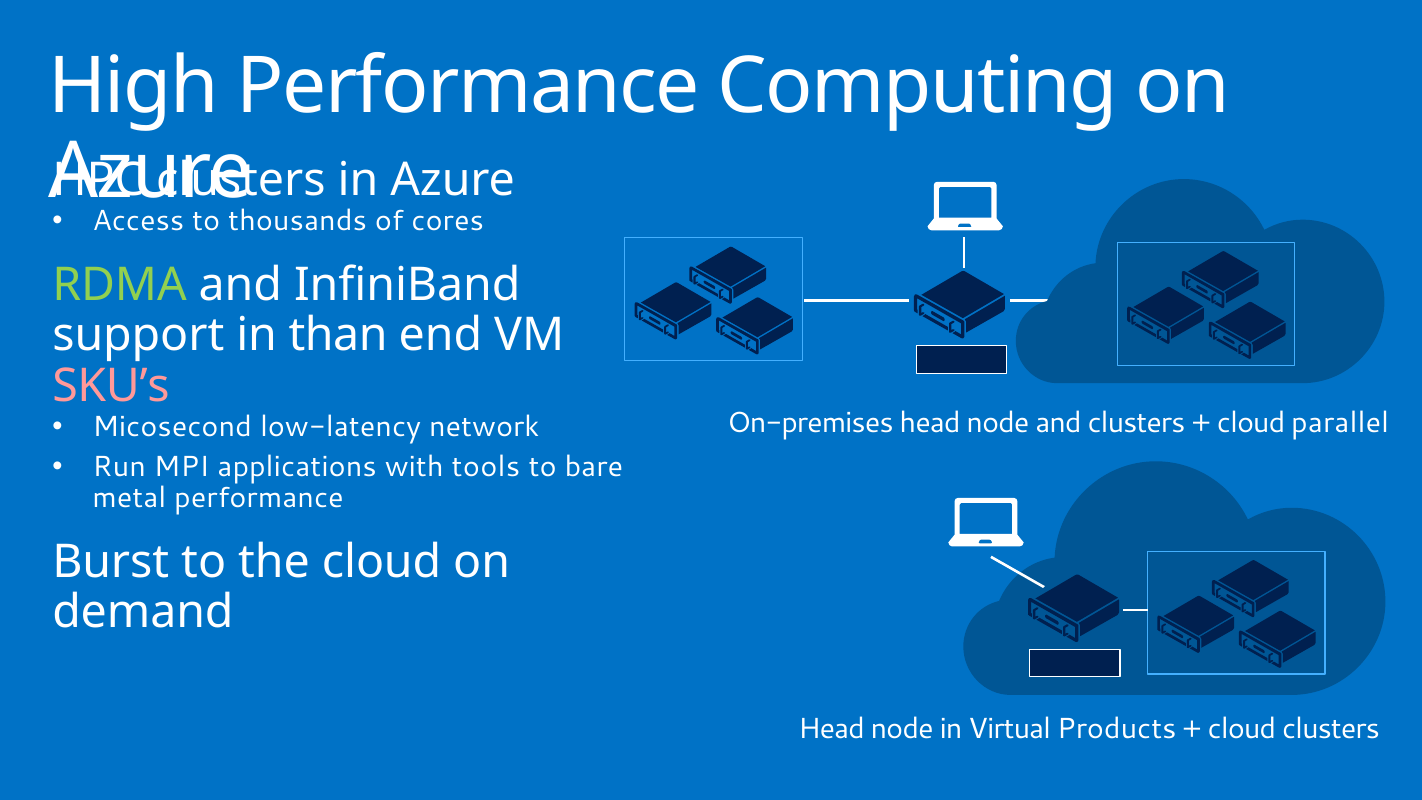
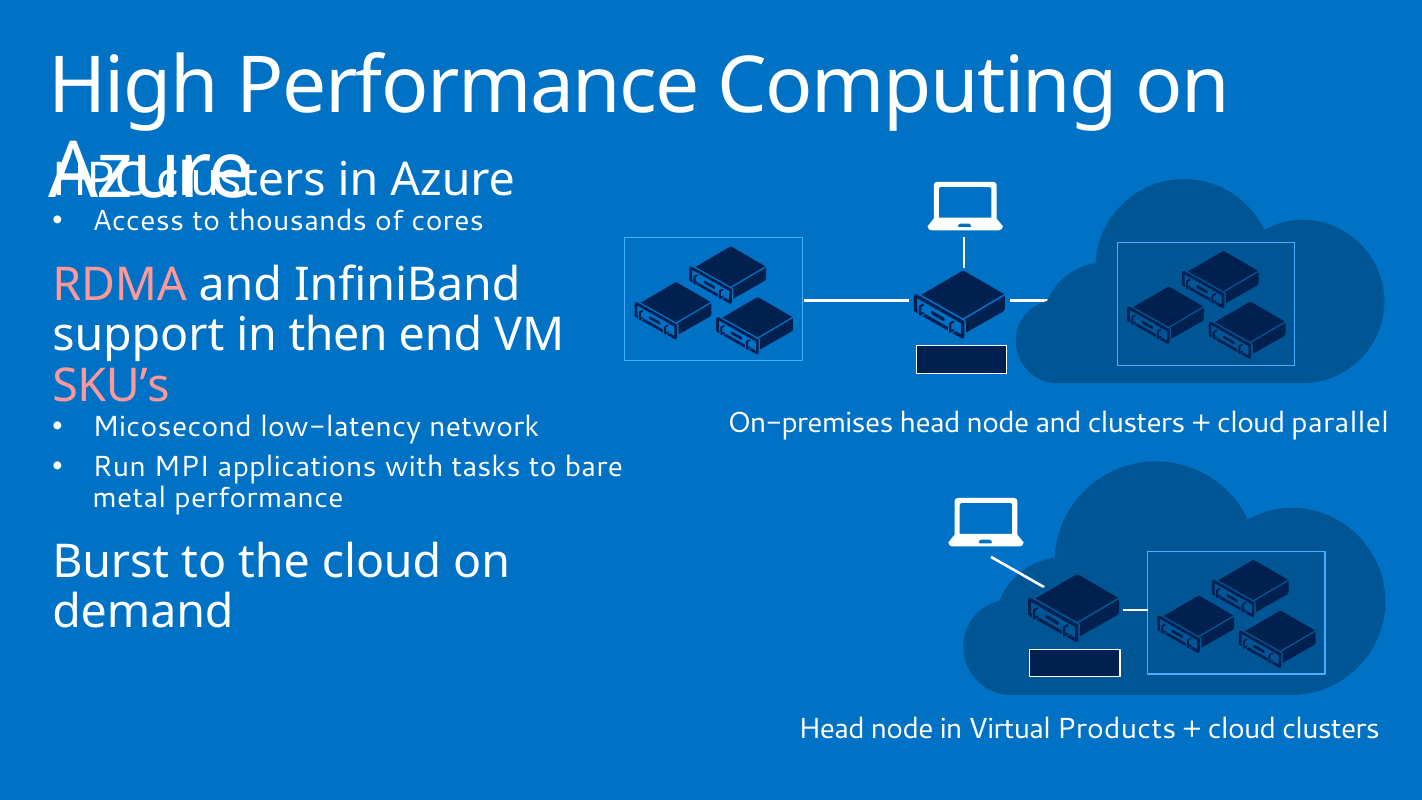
RDMA colour: light green -> pink (120, 285)
than: than -> then (338, 336)
tools: tools -> tasks (486, 467)
